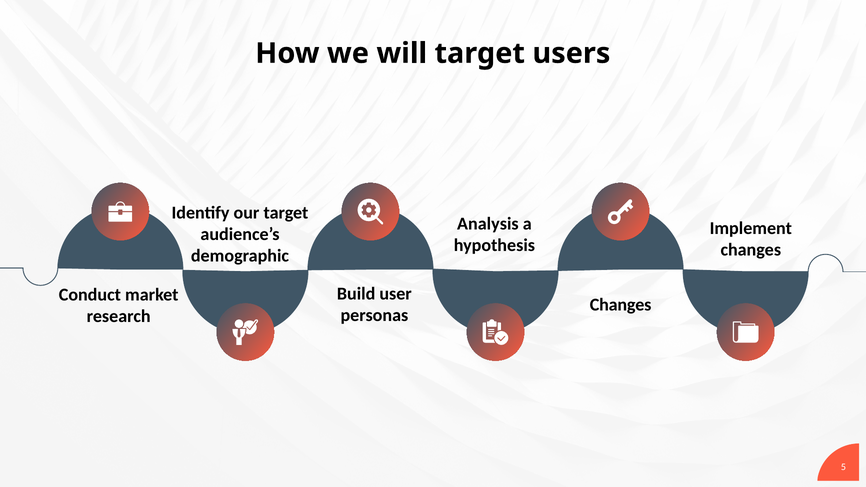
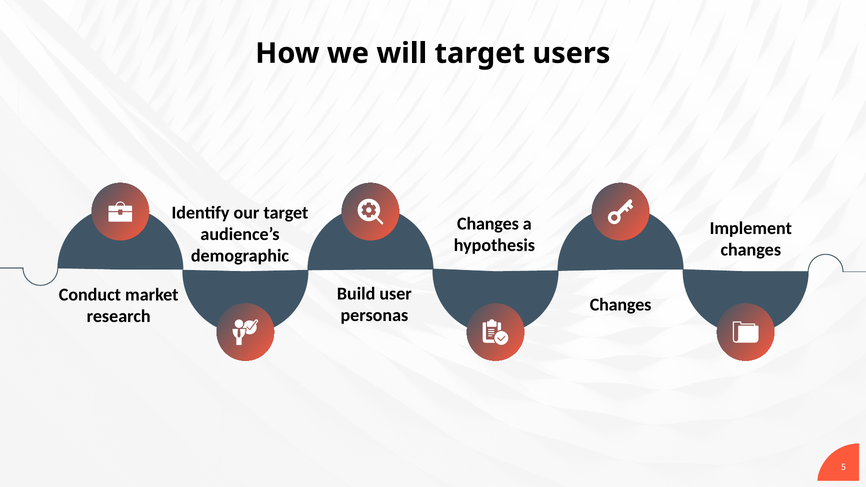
Analysis: Analysis -> Changes (488, 224)
